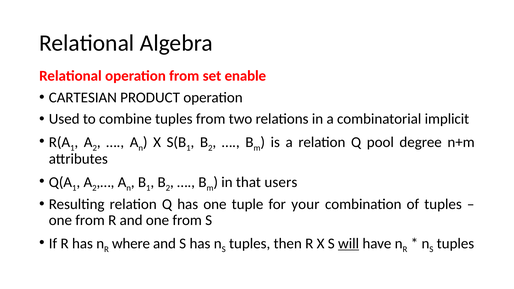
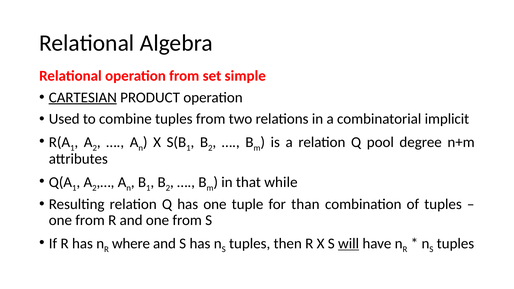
enable: enable -> simple (245, 76)
CARTESIAN underline: none -> present (83, 98)
users: users -> while (281, 182)
your: your -> than (305, 204)
